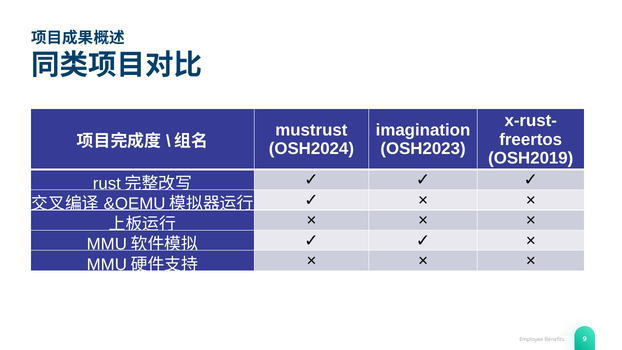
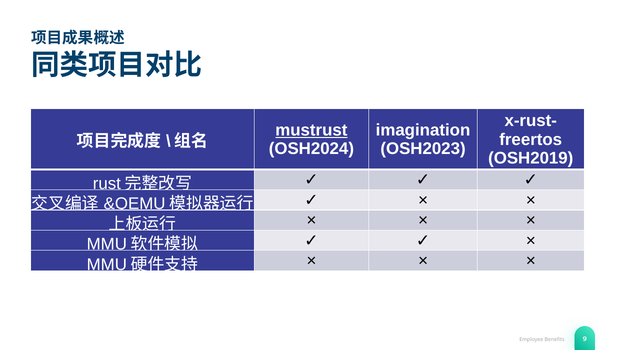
mustrust underline: none -> present (311, 130)
